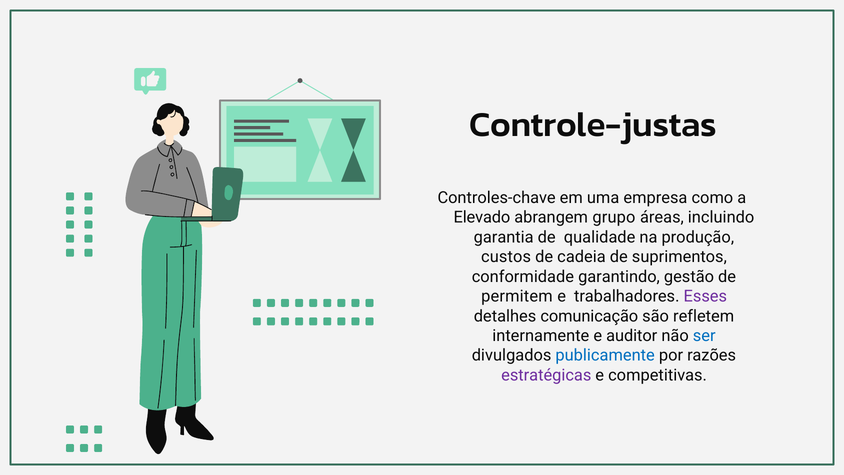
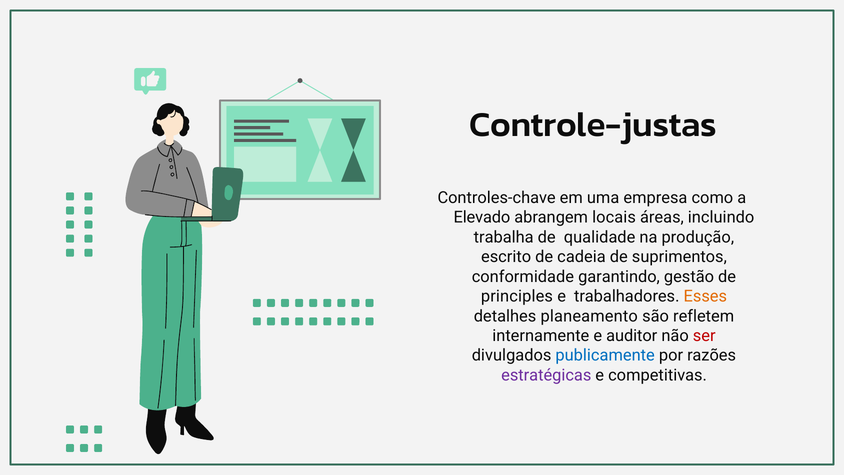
grupo: grupo -> locais (614, 217)
garantia: garantia -> trabalha (504, 237)
custos: custos -> escrito (506, 257)
permitem: permitem -> principles (517, 296)
Esses colour: purple -> orange (705, 296)
comunicação: comunicação -> planeamento (589, 316)
ser colour: blue -> red (704, 336)
